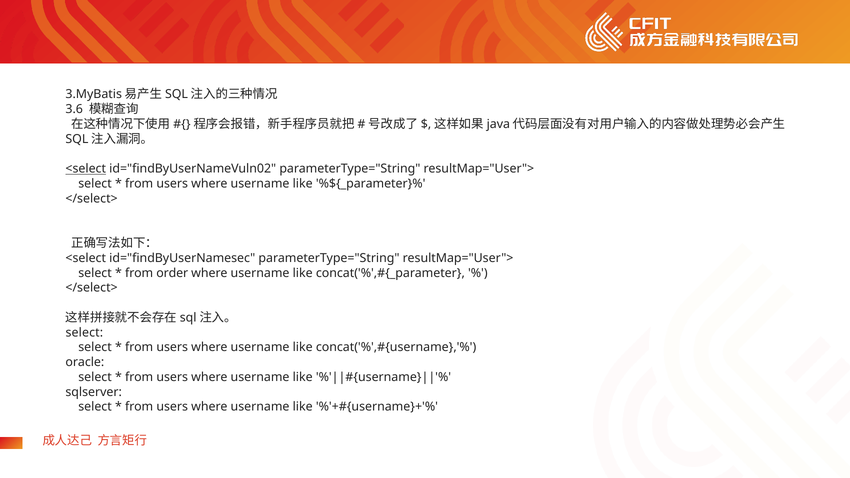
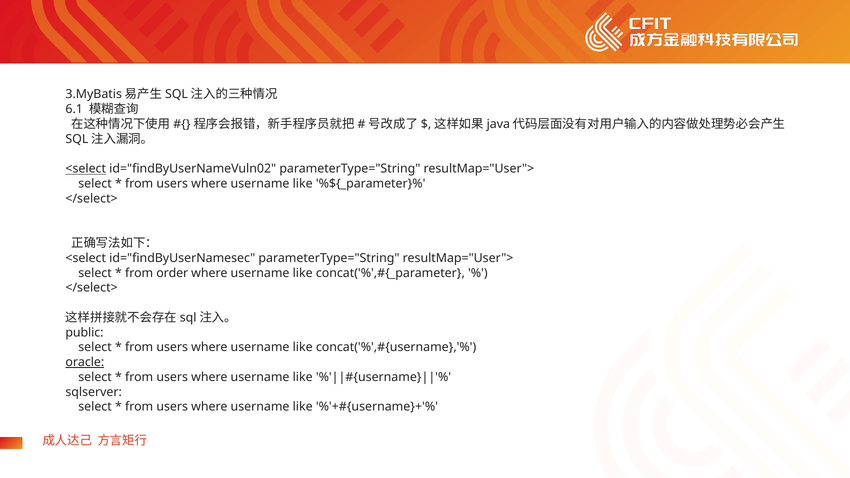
3.6: 3.6 -> 6.1 (74, 109)
select: select -> public (84, 333)
oracle underline: none -> present (85, 362)
